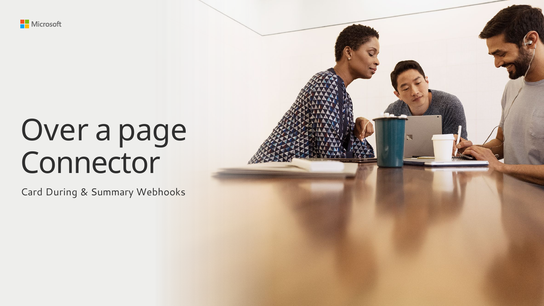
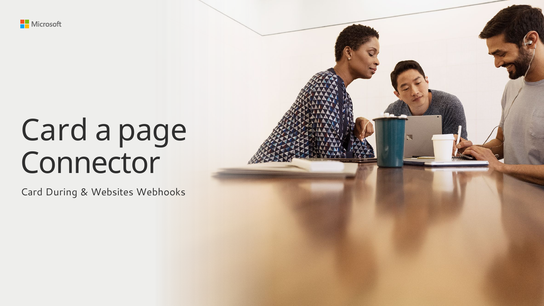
Over: Over -> Card (54, 131)
Summary: Summary -> Websites (112, 192)
